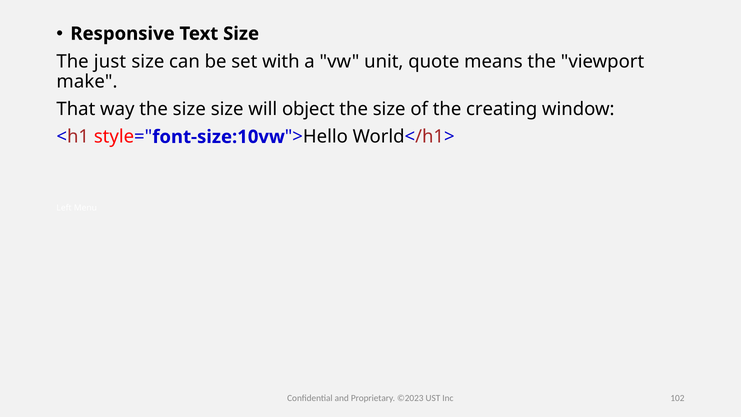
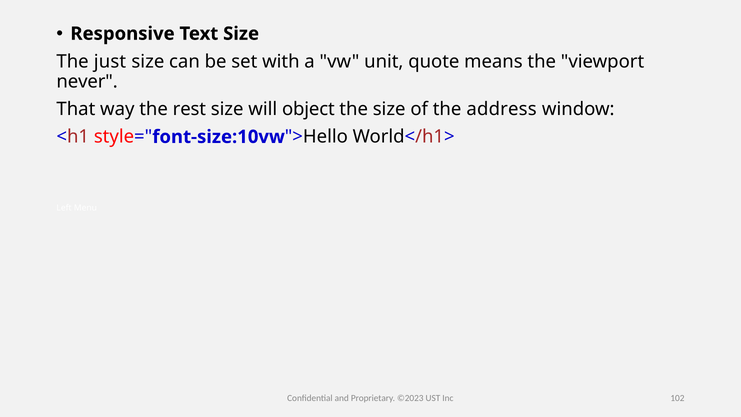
make: make -> never (87, 81)
way the size: size -> rest (189, 109)
creating: creating -> address (502, 109)
